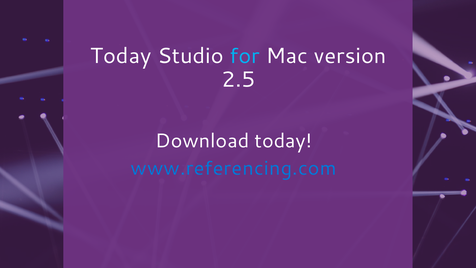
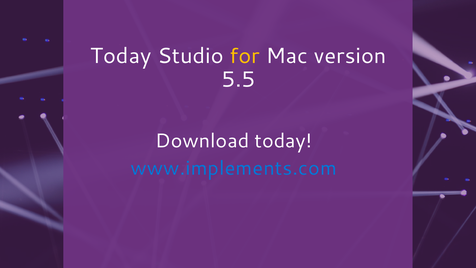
for colour: light blue -> yellow (245, 56)
2.5: 2.5 -> 5.5 (239, 79)
www.referencing.com: www.referencing.com -> www.implements.com (234, 168)
